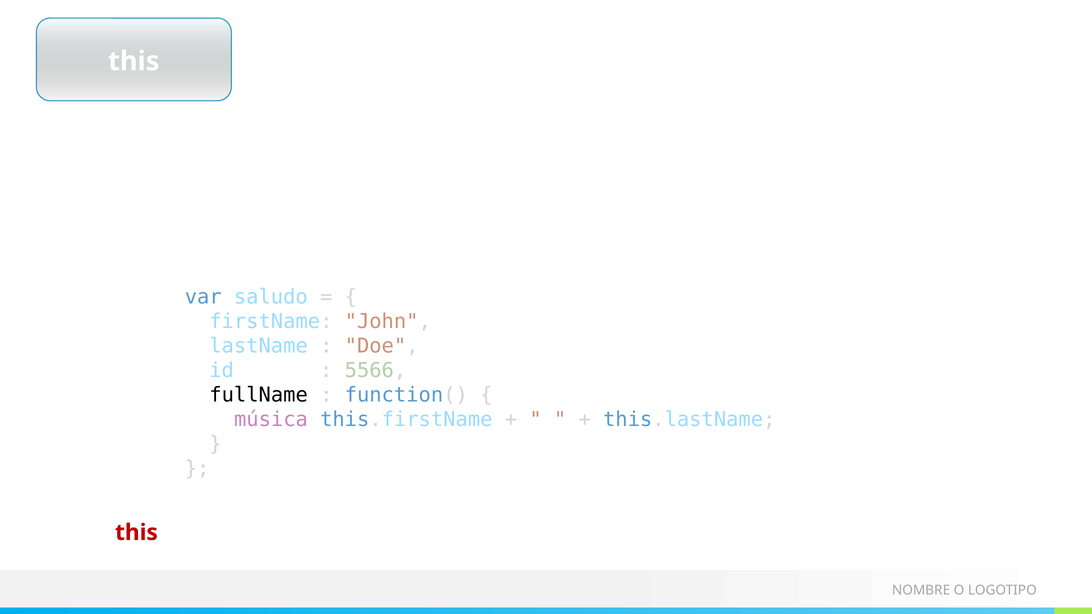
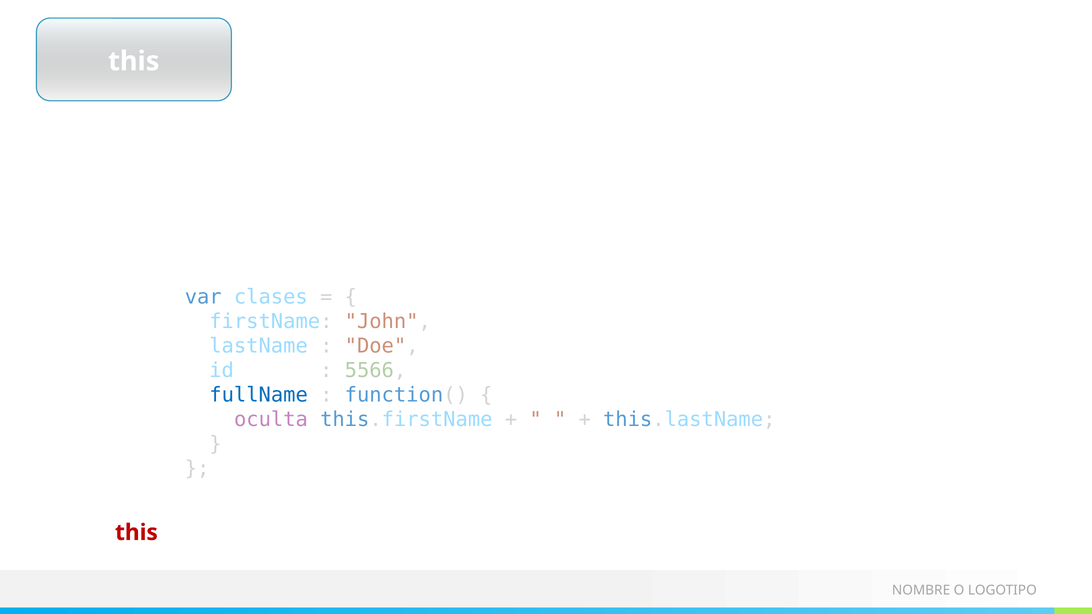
saludo: saludo -> clases (271, 297)
fullName colour: black -> blue (259, 395)
música: música -> oculta (271, 420)
